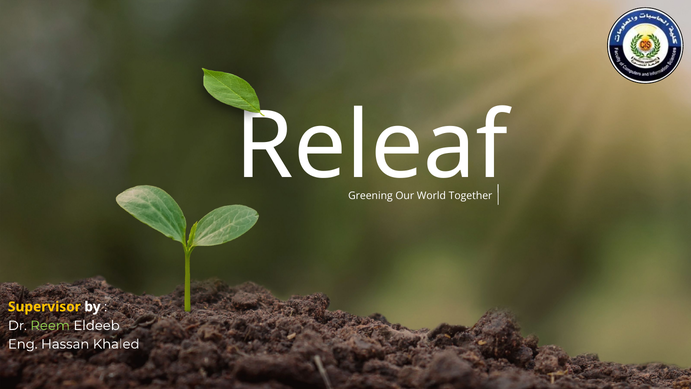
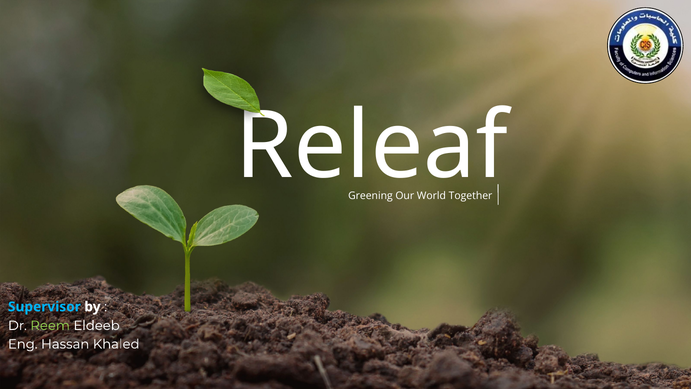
Supervisor colour: yellow -> light blue (44, 307)
